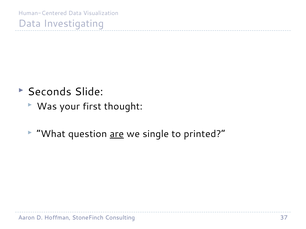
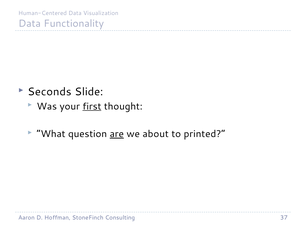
Investigating: Investigating -> Functionality (74, 24)
first underline: none -> present (92, 107)
single: single -> about (156, 134)
